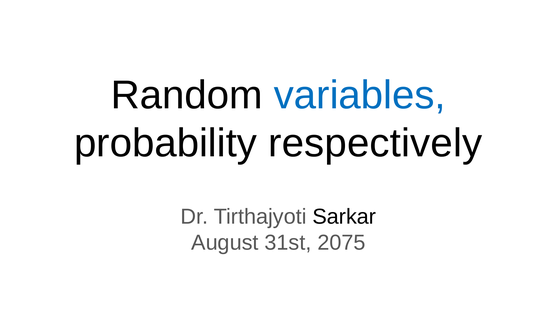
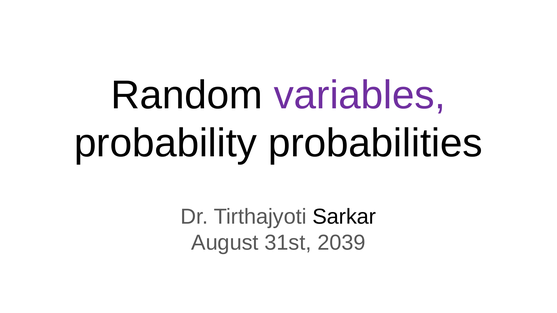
variables colour: blue -> purple (360, 95)
respectively: respectively -> probabilities (375, 143)
2075: 2075 -> 2039 (341, 243)
